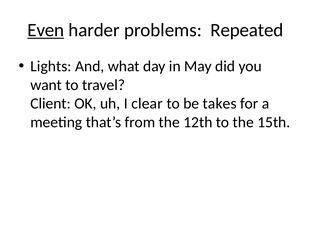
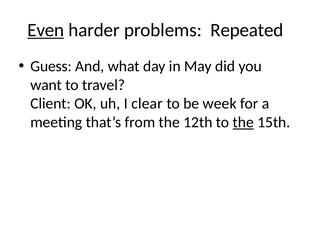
Lights: Lights -> Guess (51, 66)
takes: takes -> week (220, 104)
the underline: none -> present (243, 122)
